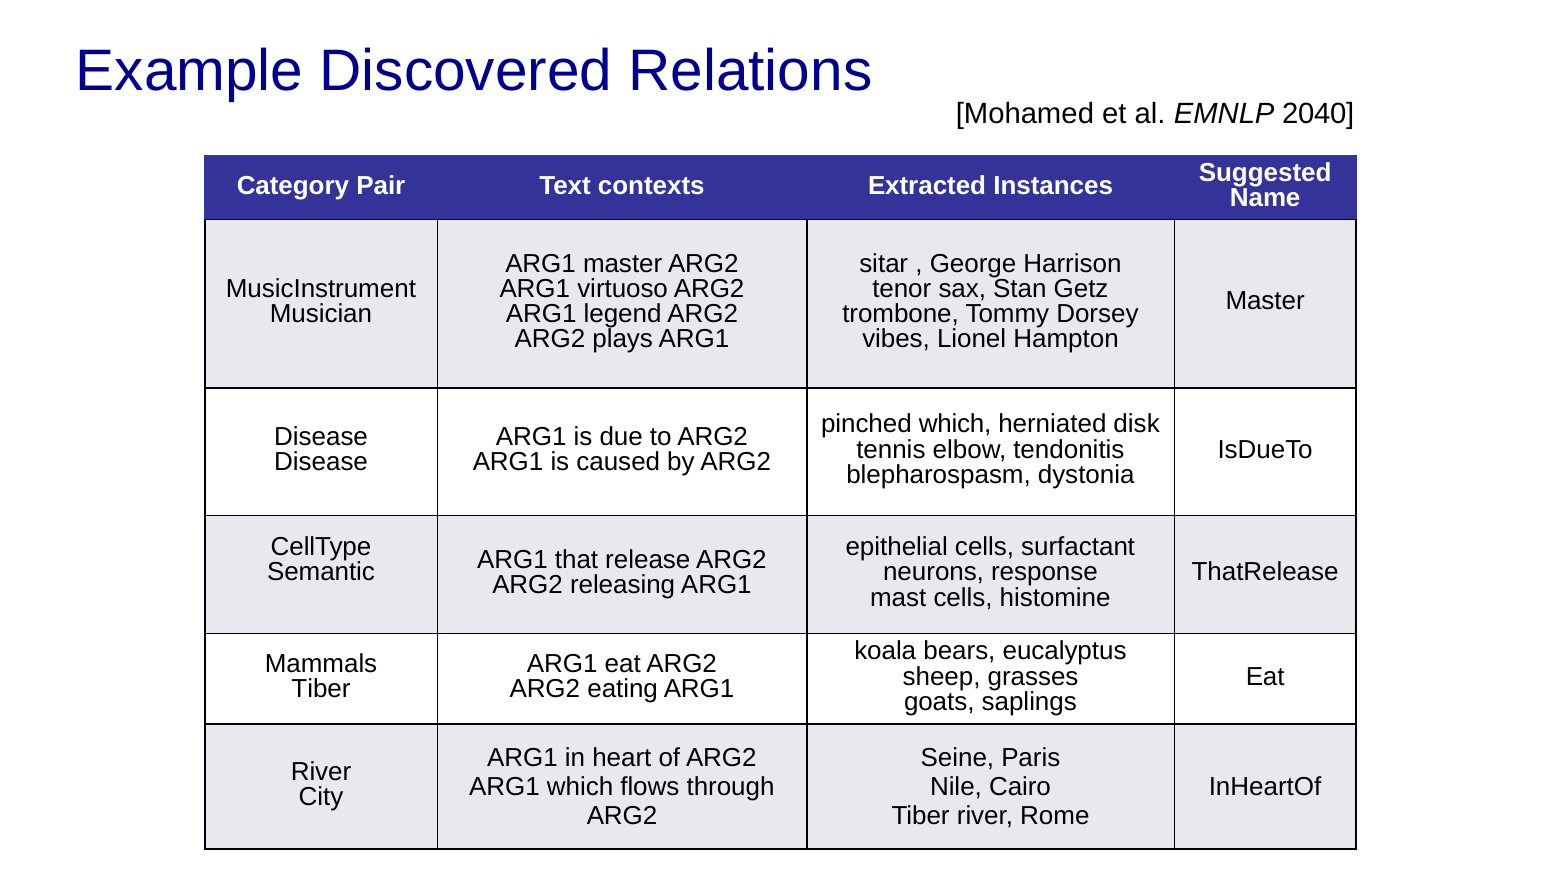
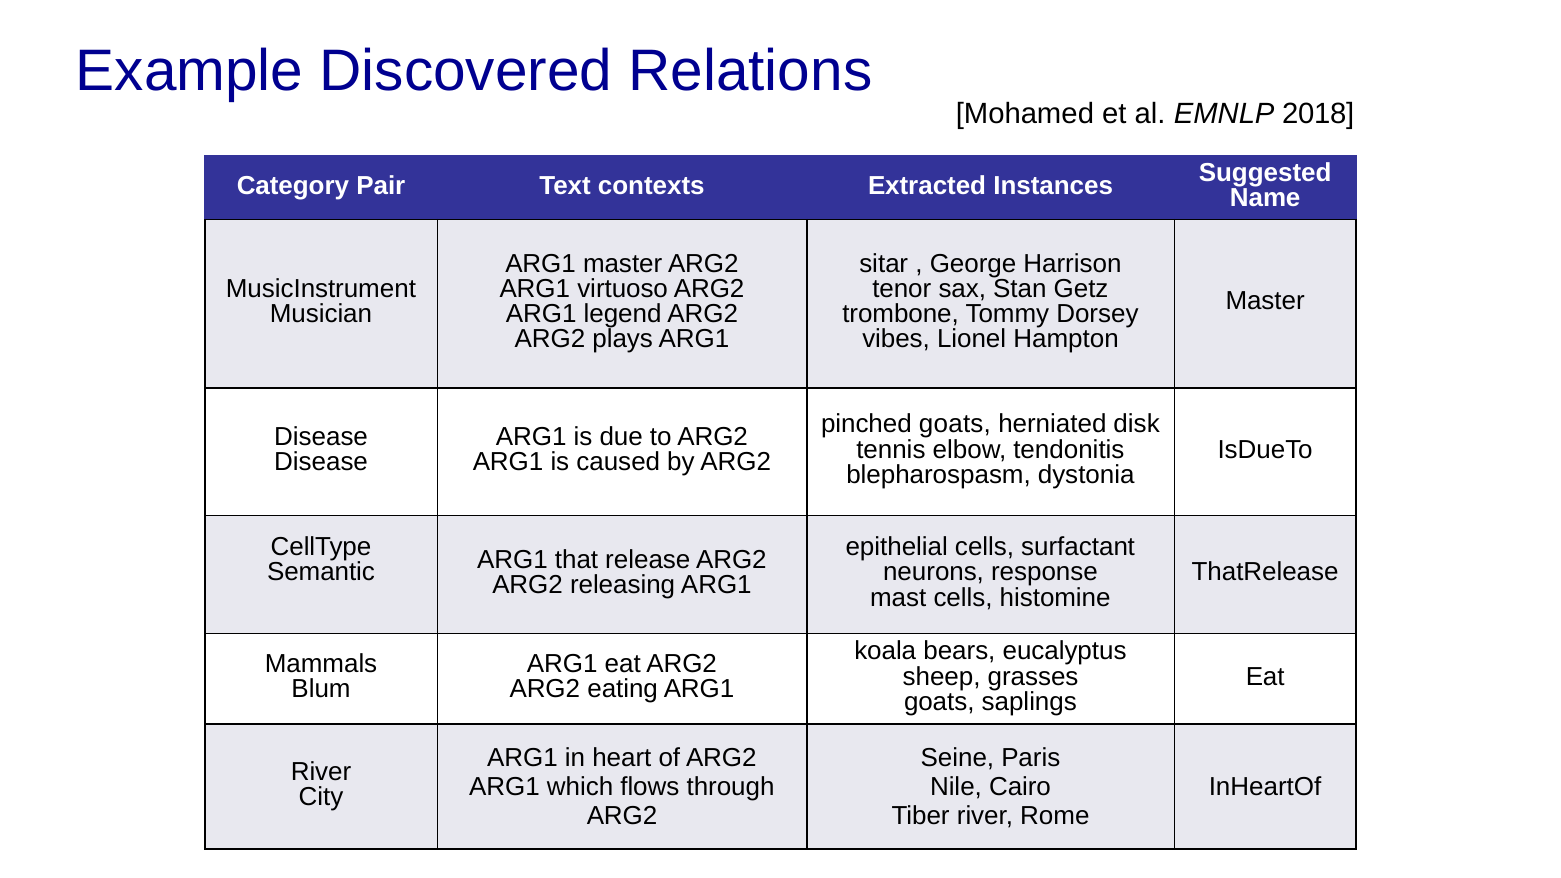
2040: 2040 -> 2018 (1318, 113)
pinched which: which -> goats (955, 424)
Tiber: Tiber -> Blum (321, 689)
